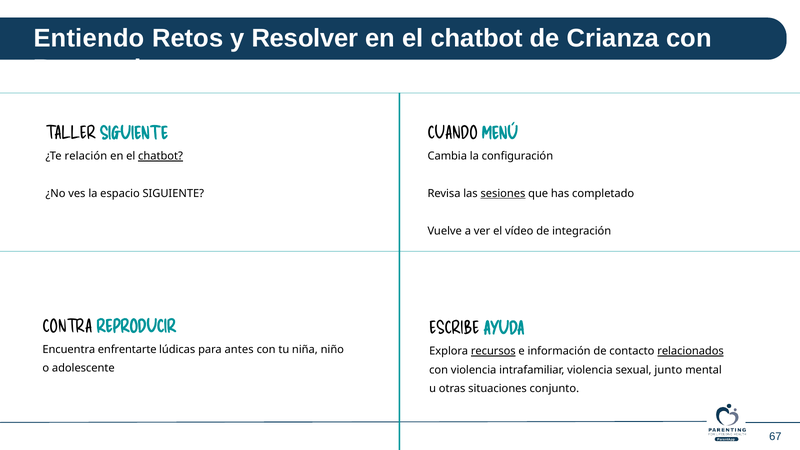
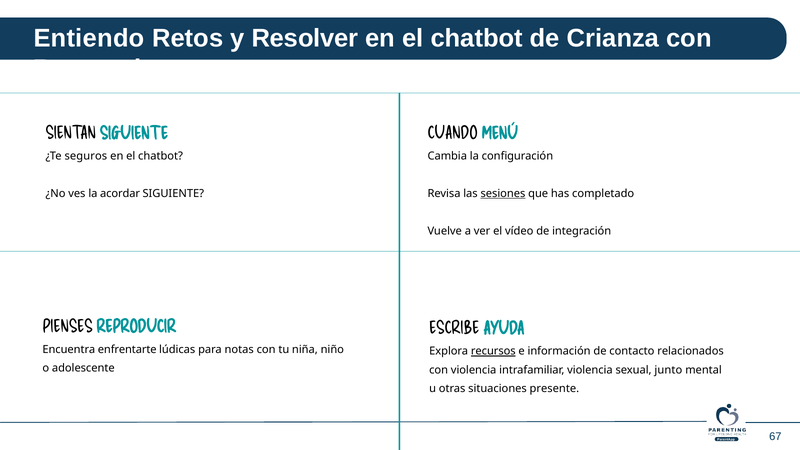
TALLER: TALLER -> SIENTAN (71, 134)
relación: relación -> seguros (86, 156)
chatbot underline: present -> none (160, 156)
espacio: espacio -> acordar (120, 194)
CONTRA: CONTRA -> PIENSES (67, 327)
antes: antes -> notas (239, 349)
relacionados underline: present -> none (691, 351)
conjunto: conjunto -> presente (554, 389)
